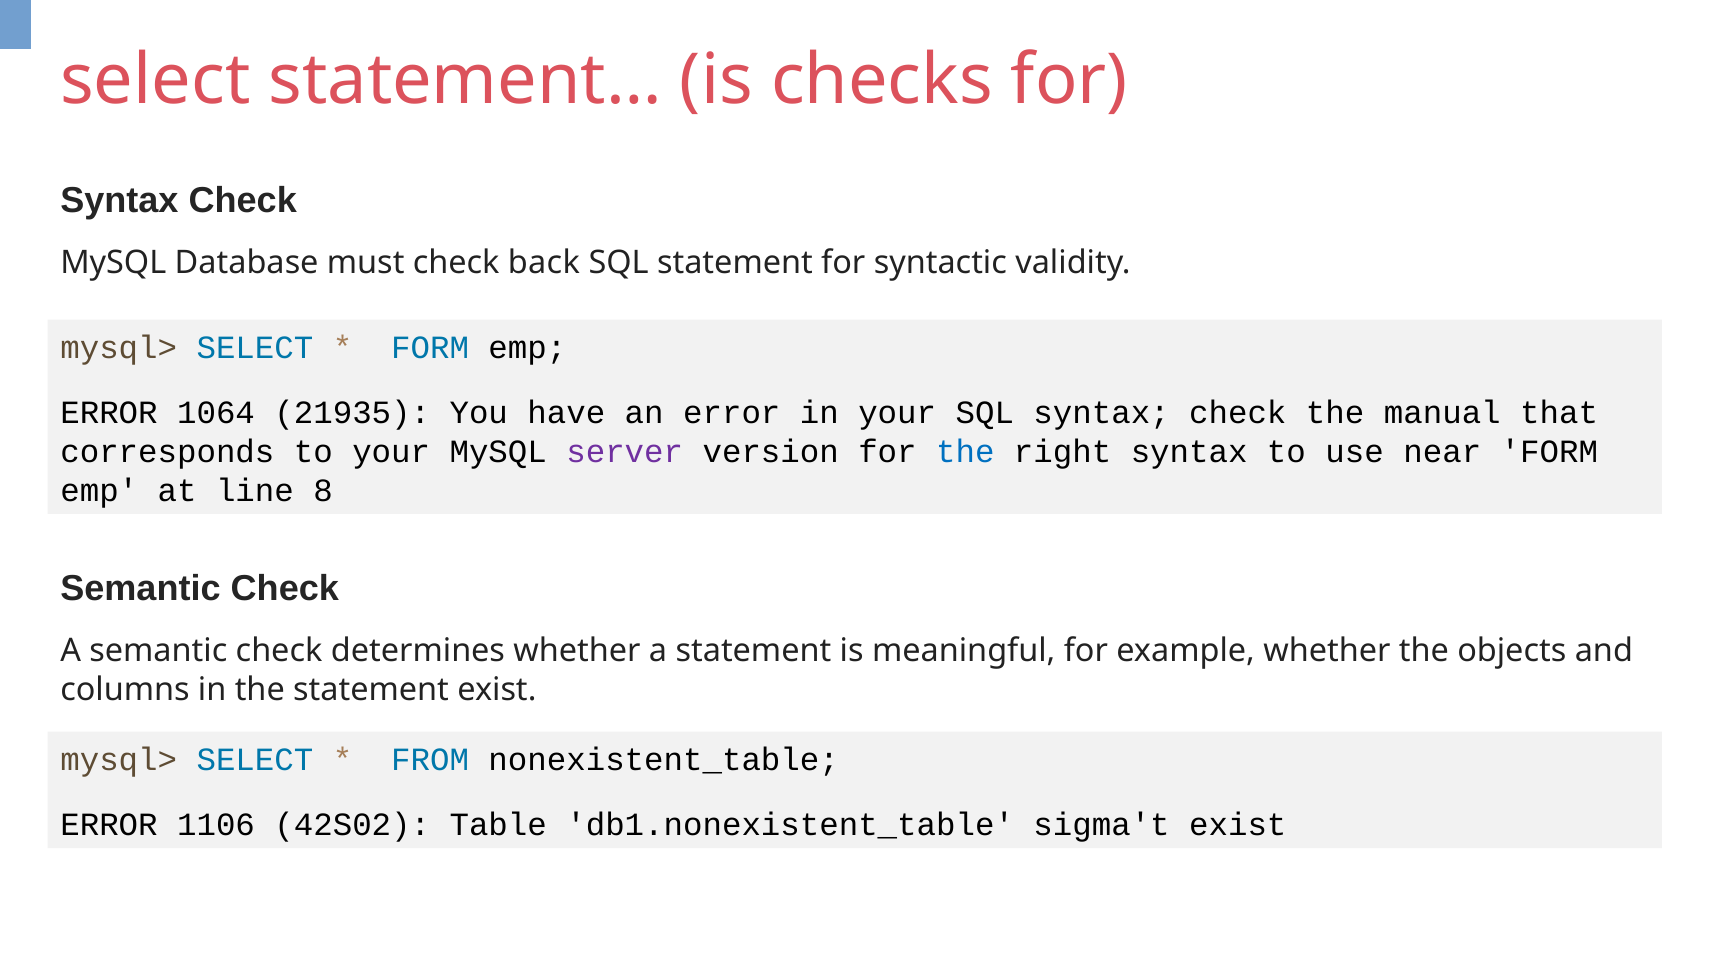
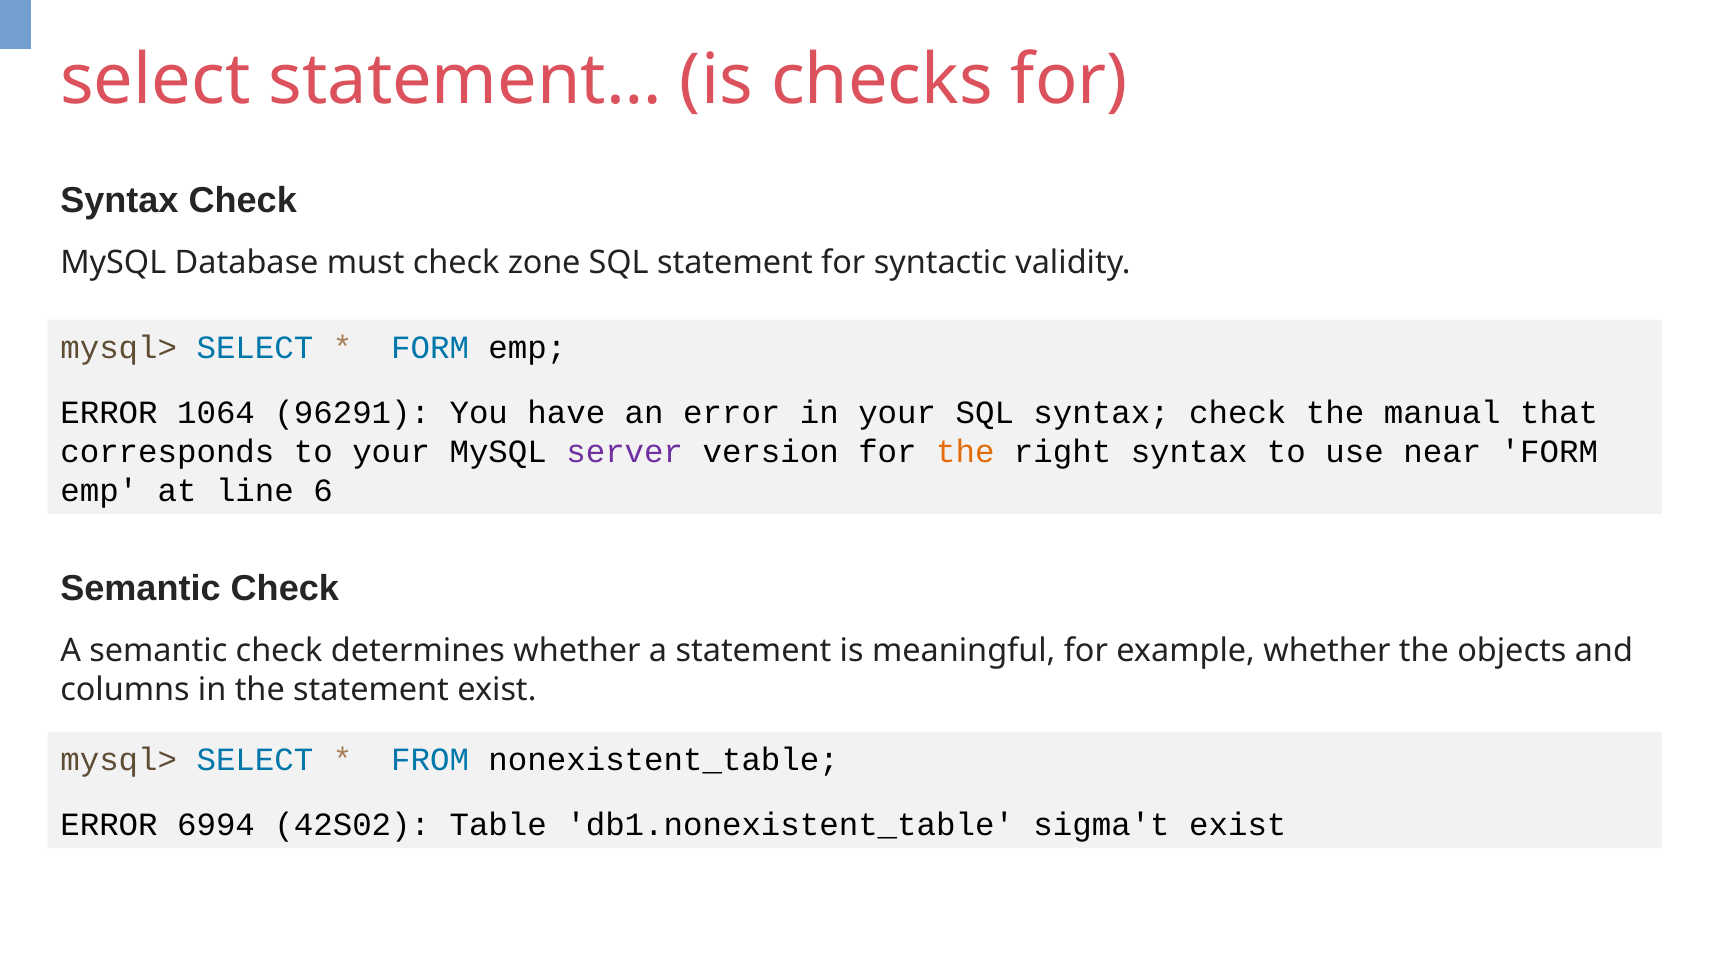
back: back -> zone (544, 263)
21935: 21935 -> 96291 (352, 413)
the colour: blue -> orange (965, 452)
8: 8 -> 6 (323, 490)
1106: 1106 -> 6994 (216, 825)
